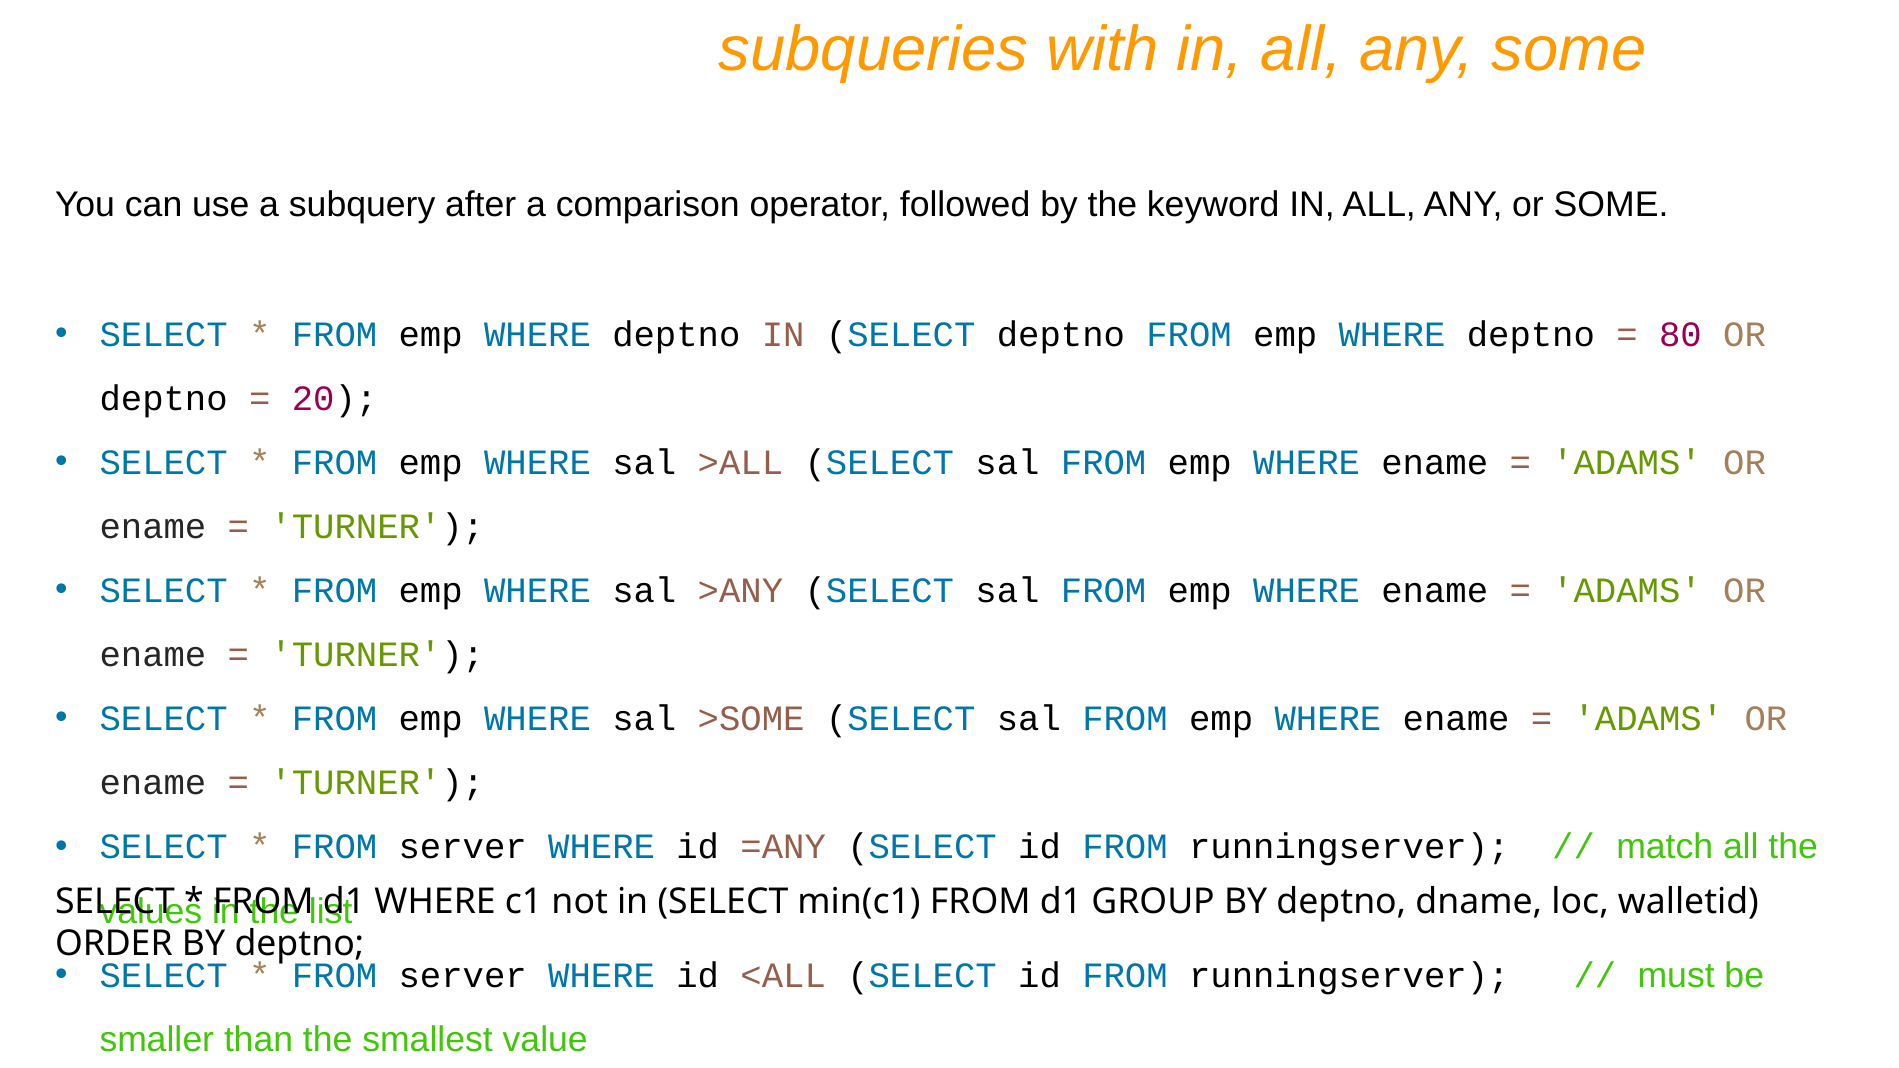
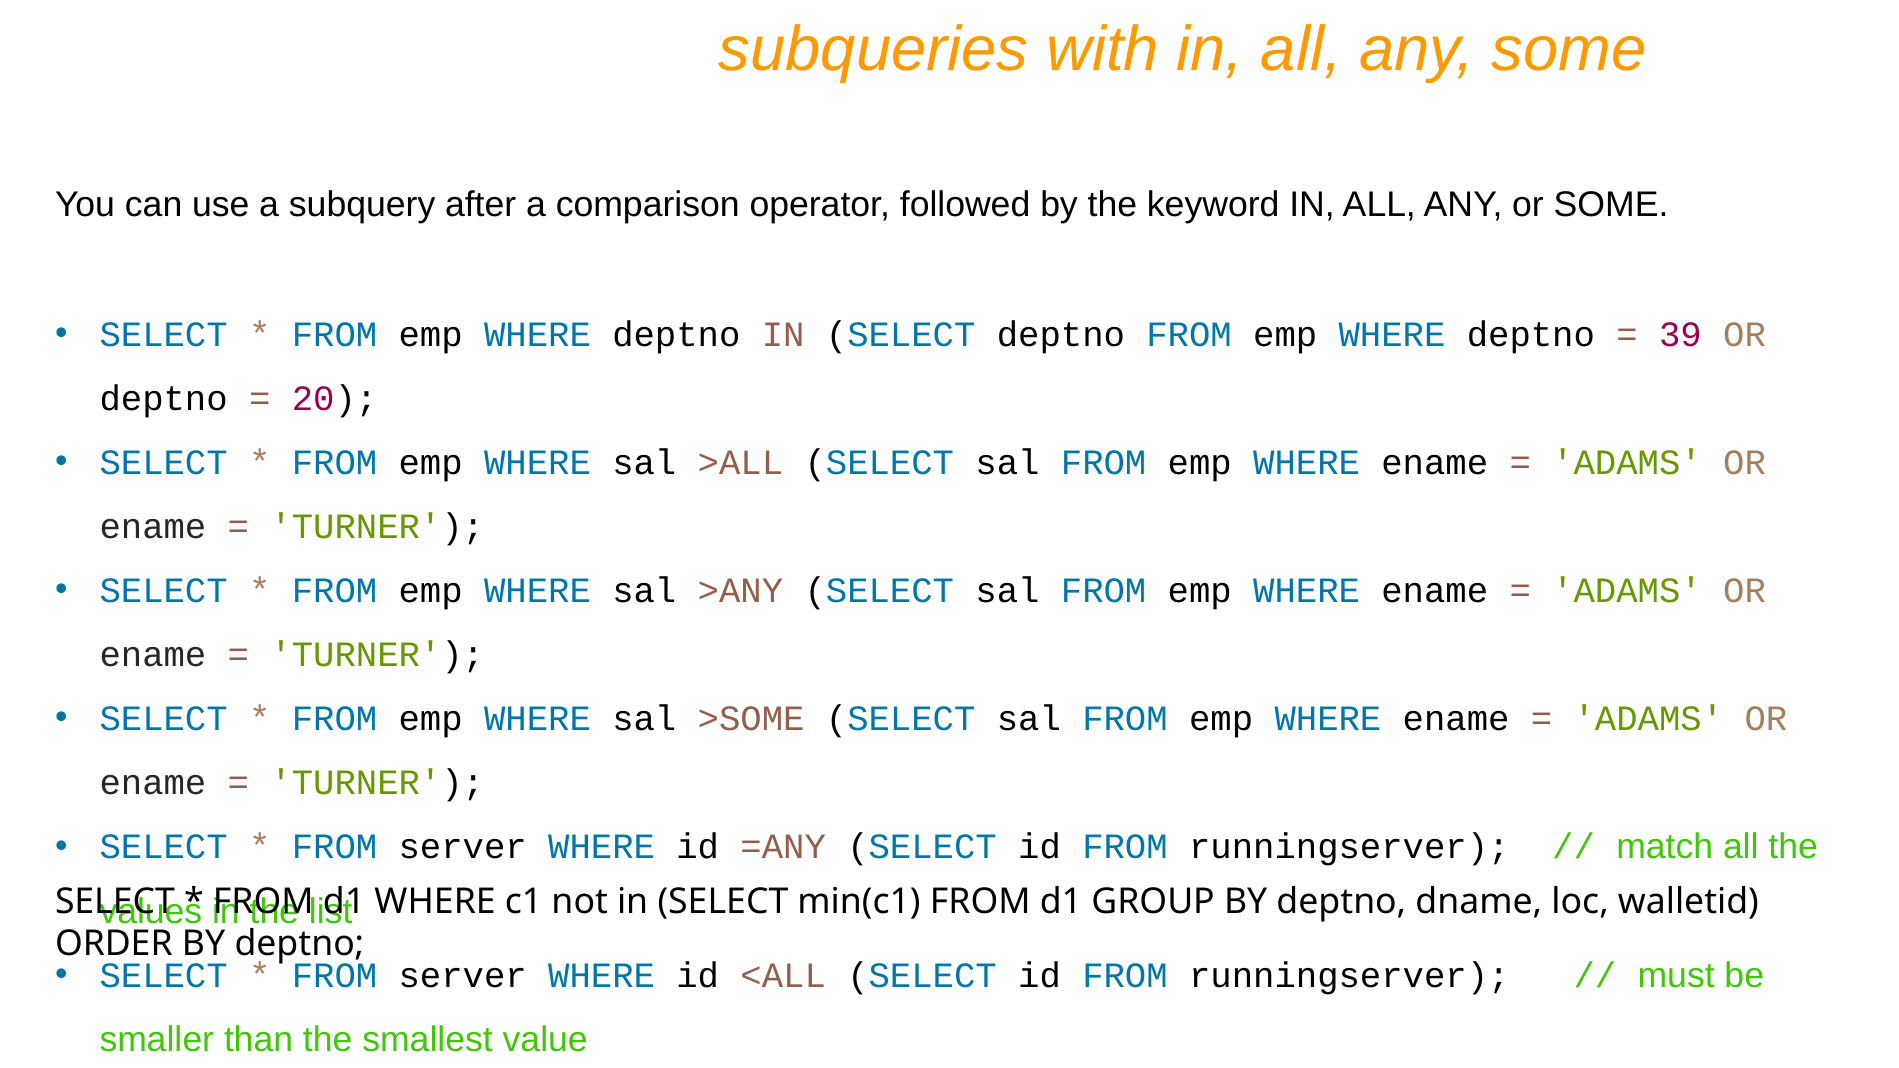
80: 80 -> 39 (1680, 335)
